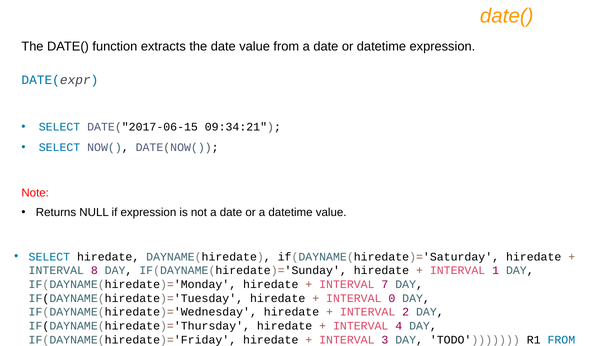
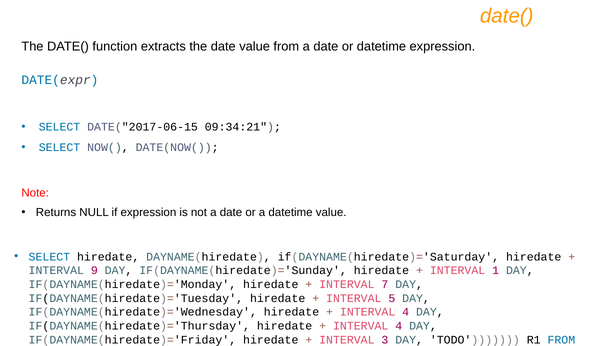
8: 8 -> 9 (94, 271)
0: 0 -> 5 (392, 298)
2: 2 -> 4 (406, 312)
